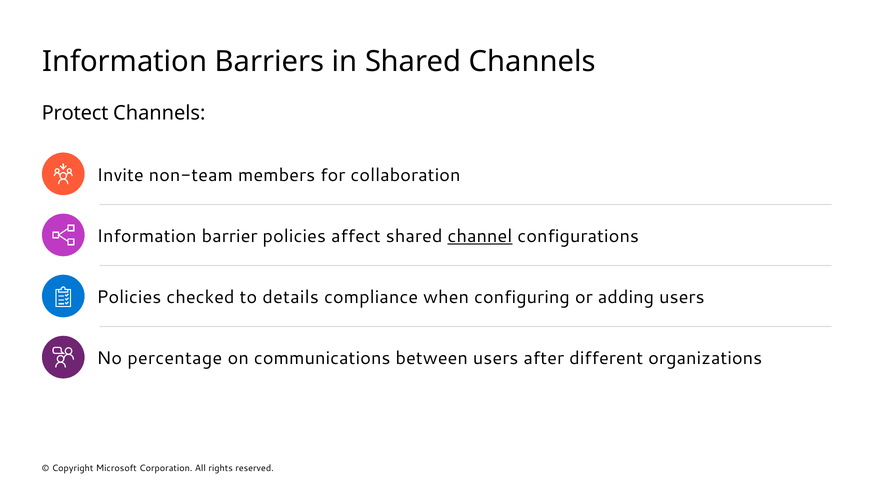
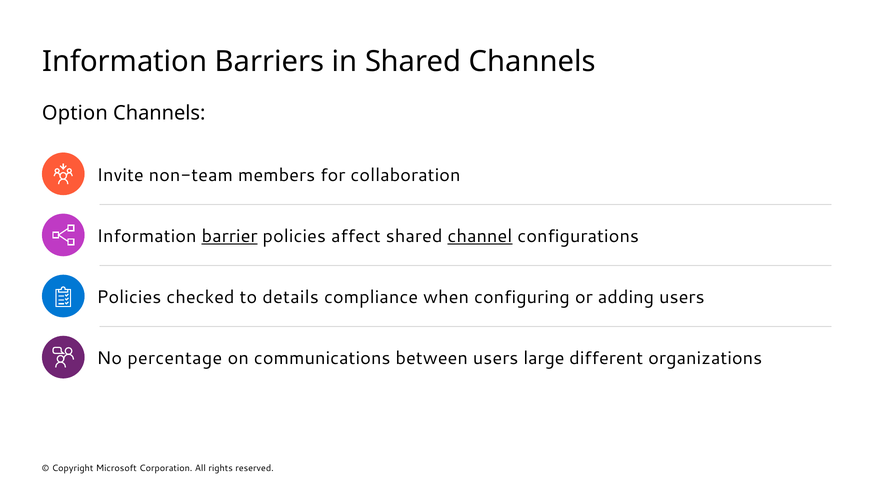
Protect: Protect -> Option (75, 113)
barrier underline: none -> present (230, 236)
after: after -> large (544, 359)
